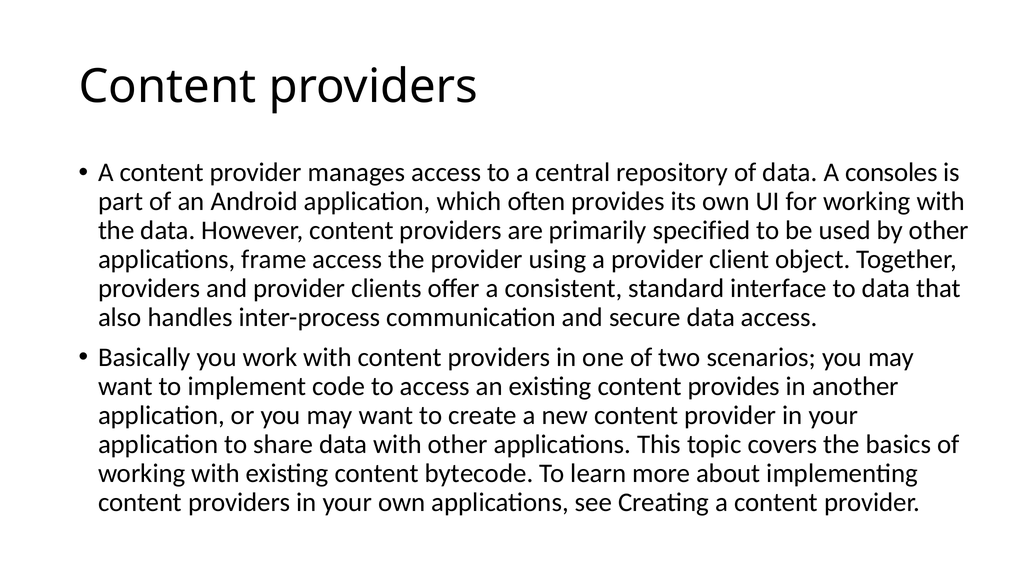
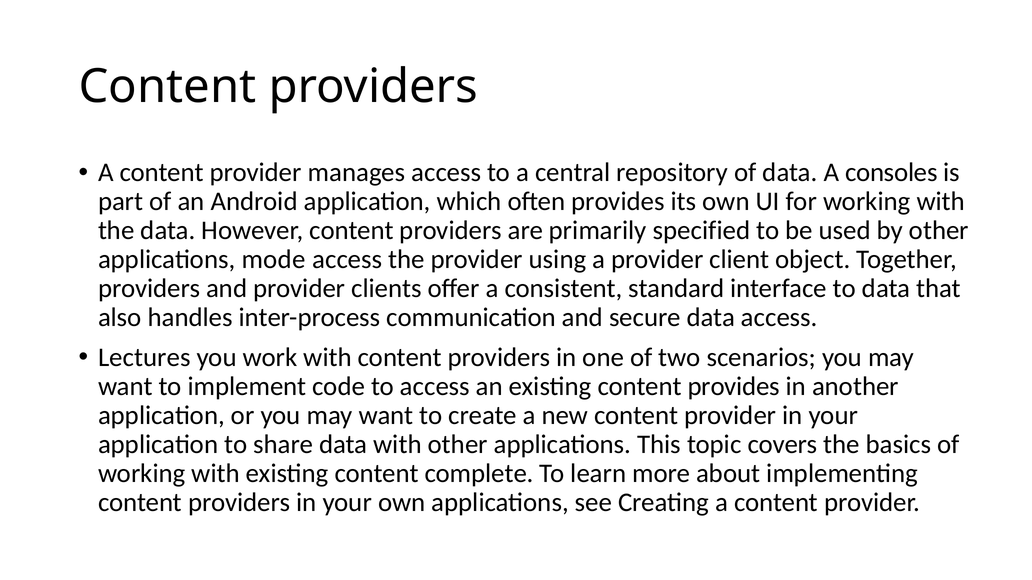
frame: frame -> mode (274, 260)
Basically: Basically -> Lectures (144, 358)
bytecode: bytecode -> complete (479, 474)
